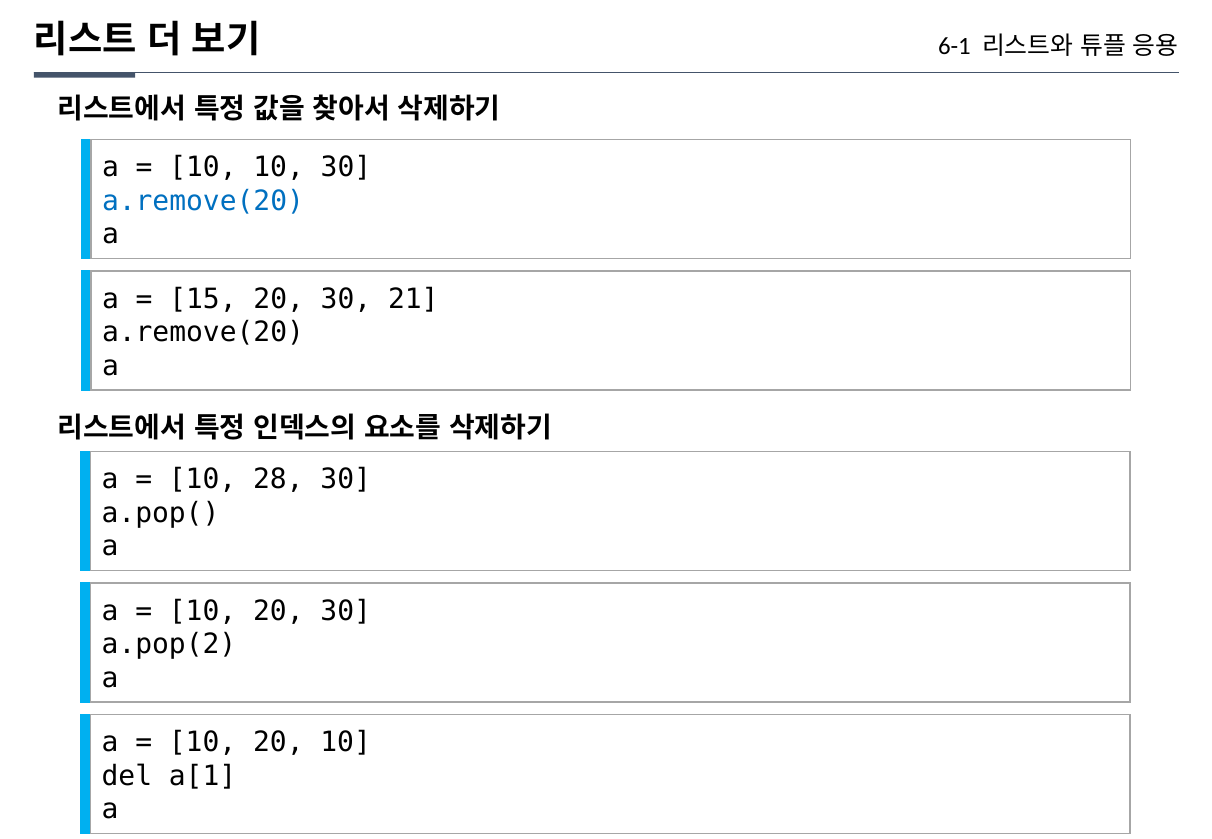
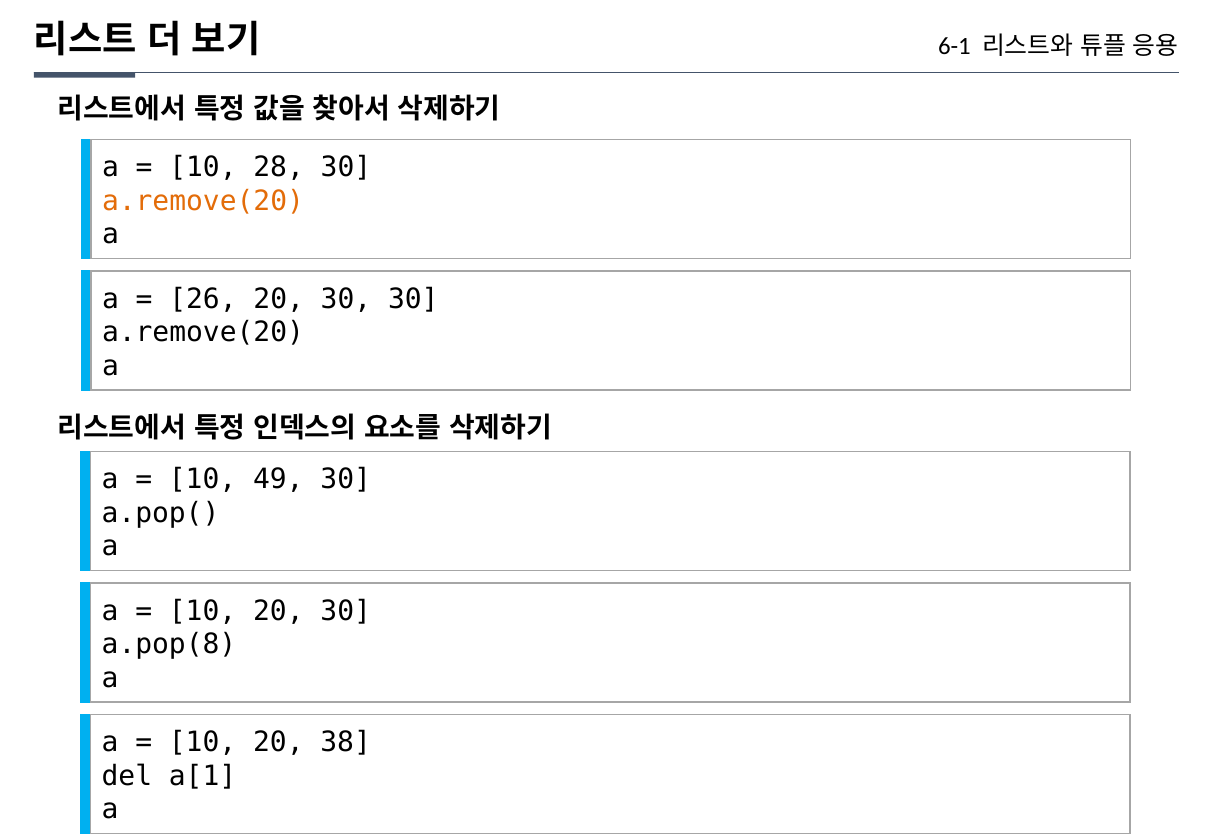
10 10: 10 -> 28 (279, 167)
a.remove(20 colour: blue -> orange (203, 201)
15: 15 -> 26 (203, 299)
30 21: 21 -> 30 (413, 299)
28: 28 -> 49 (278, 480)
a.pop(2: a.pop(2 -> a.pop(8 (169, 645)
20 10: 10 -> 38 (346, 742)
